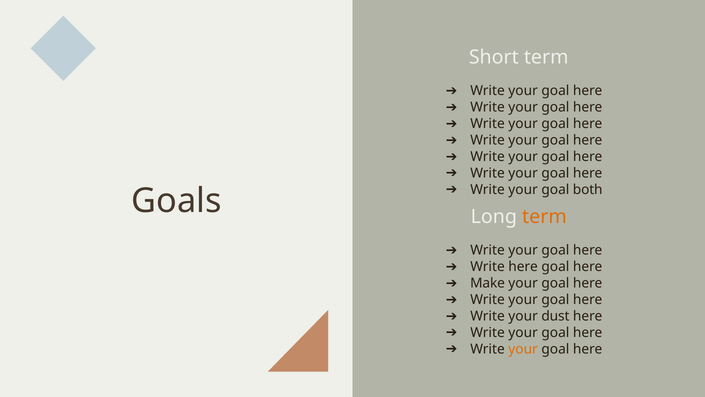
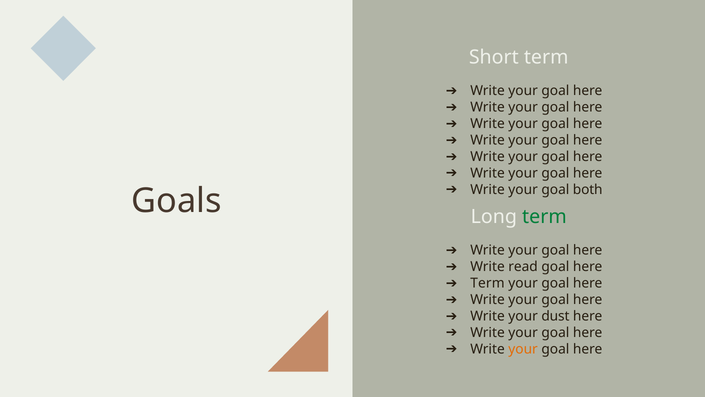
term colour: orange -> green (544, 216)
Write here: here -> read (523, 266)
Make: Make -> Term (487, 283)
